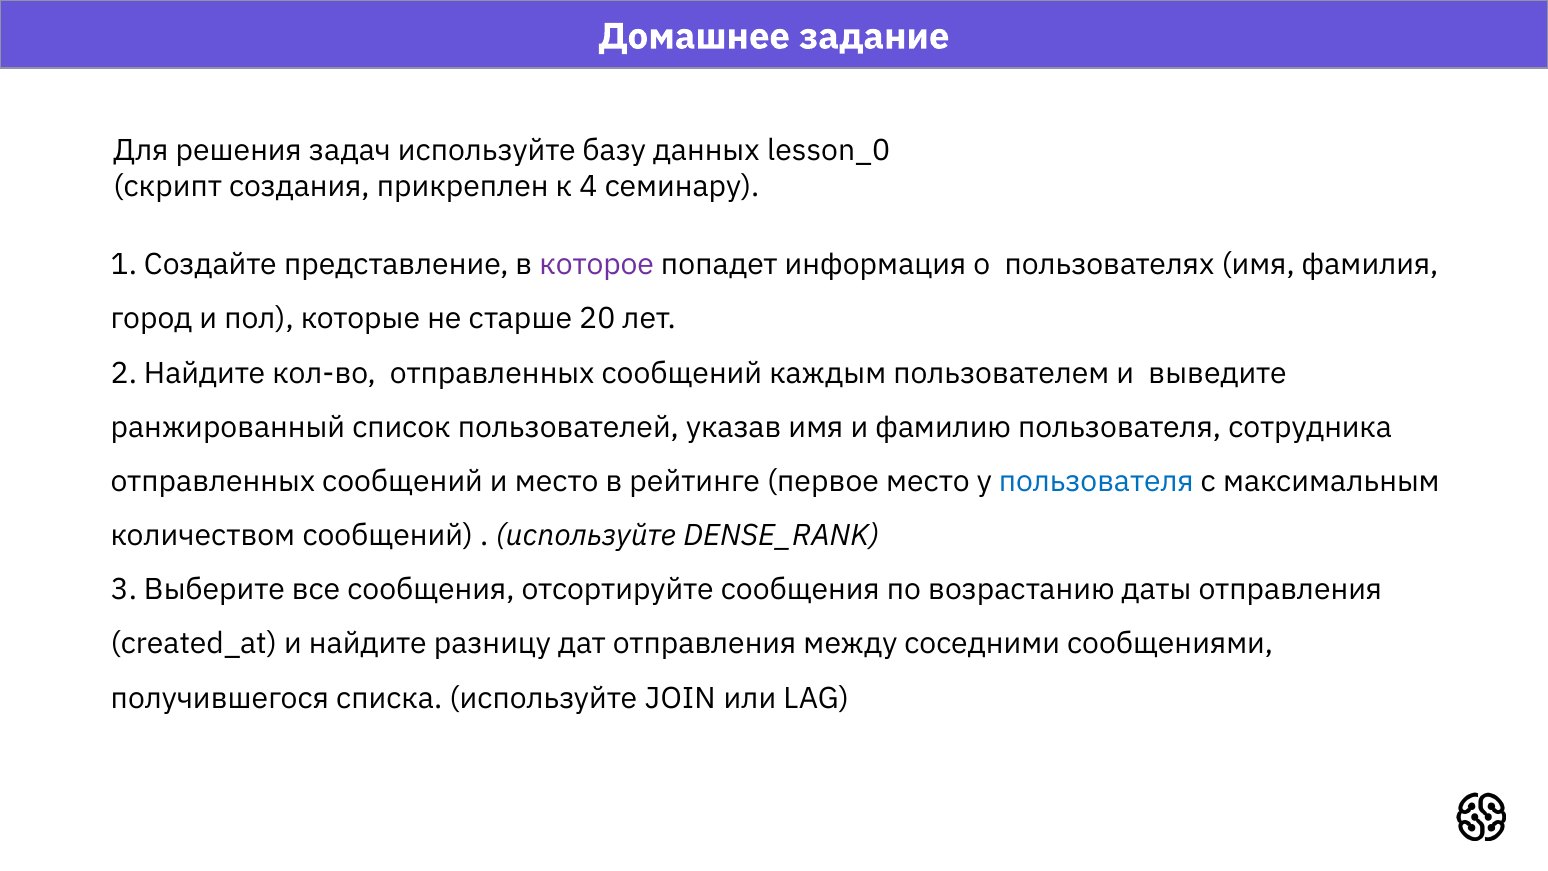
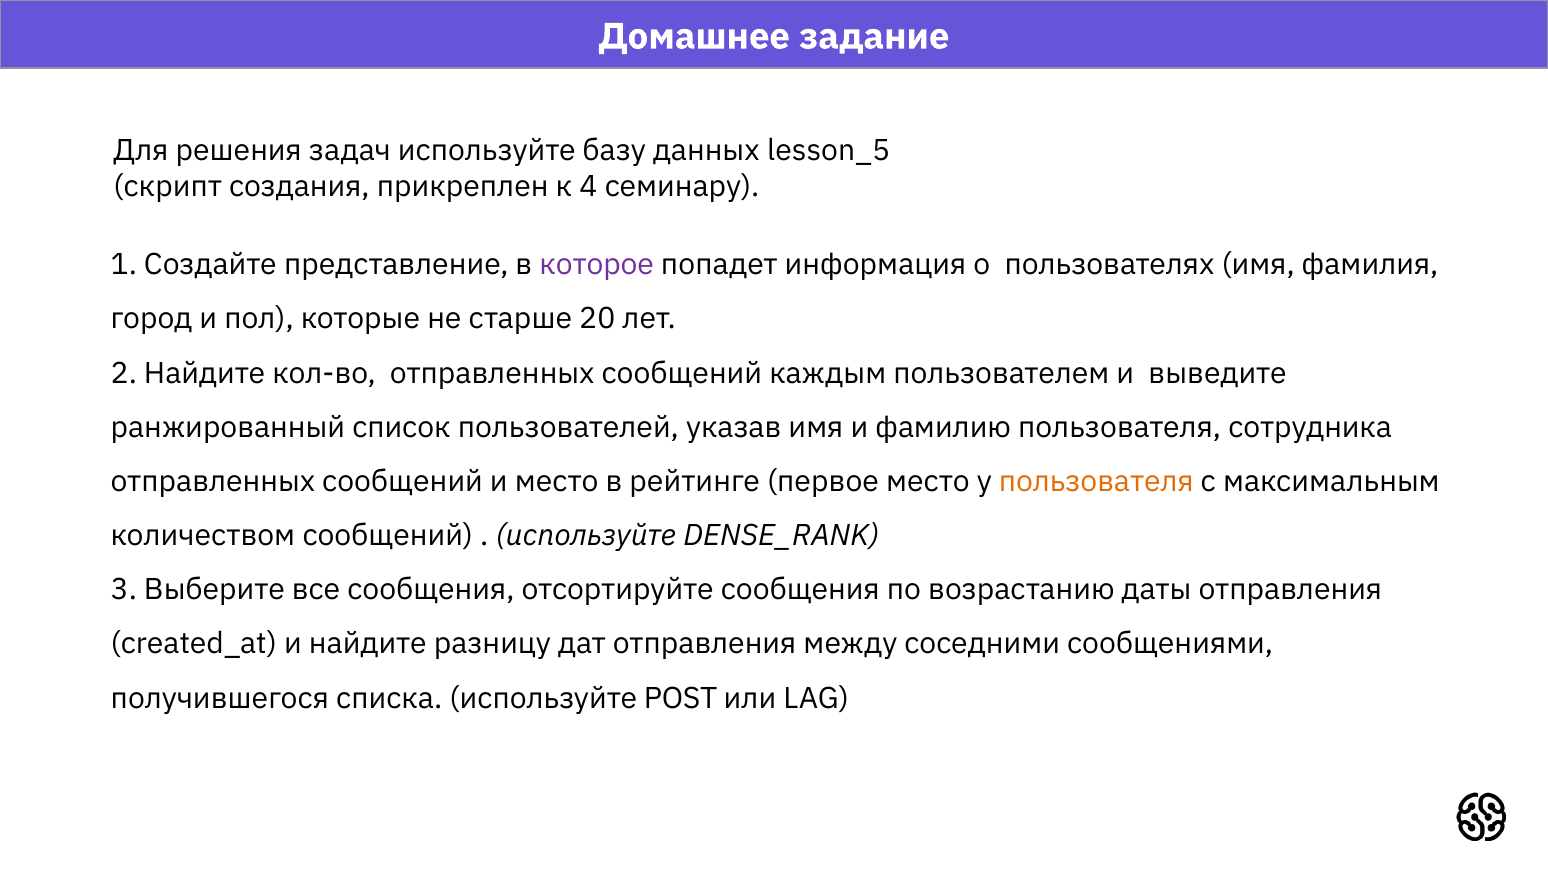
lesson_0: lesson_0 -> lesson_5 (829, 150)
пользователя colour: blue -> orange (1096, 481)
JOIN: JOIN -> POST (681, 698)
